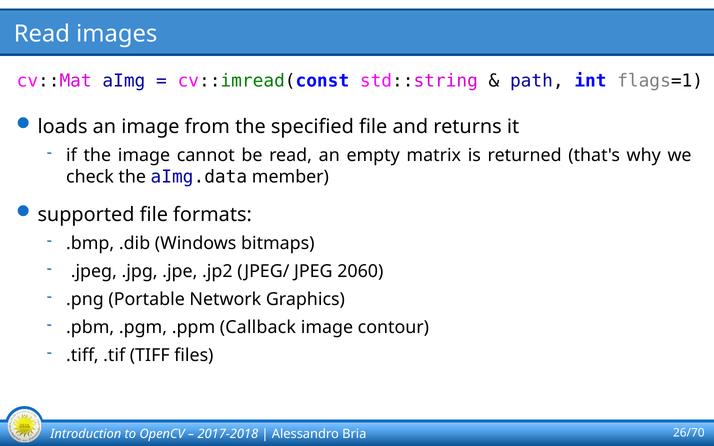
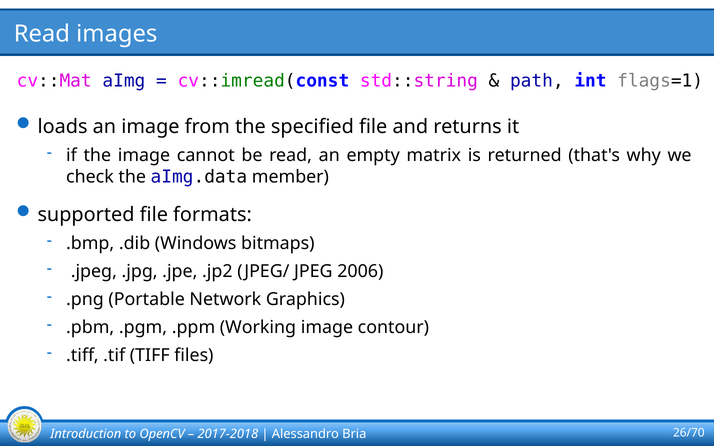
2060: 2060 -> 2006 (360, 272)
Callback: Callback -> Working (258, 328)
